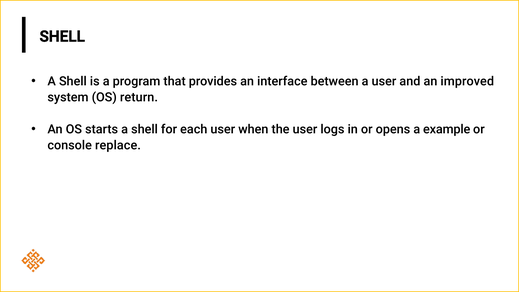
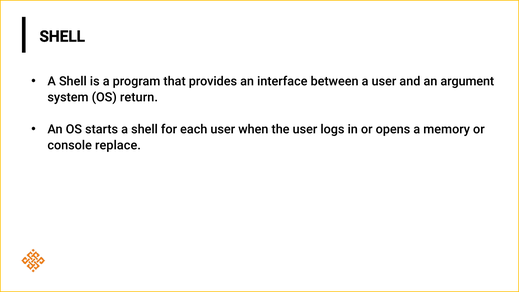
improved: improved -> argument (467, 81)
example: example -> memory (447, 129)
